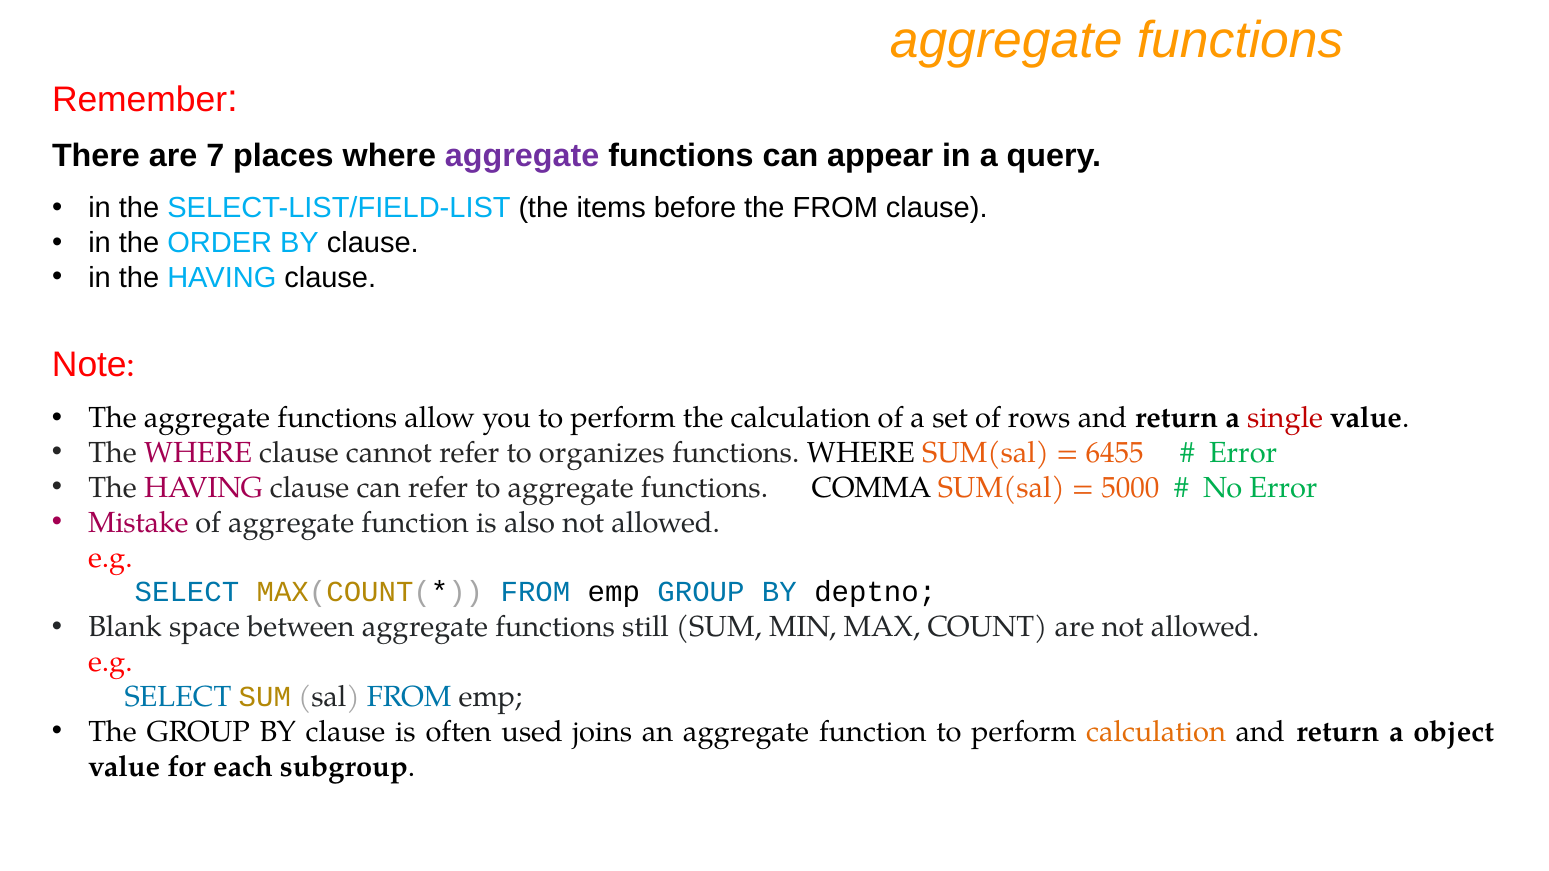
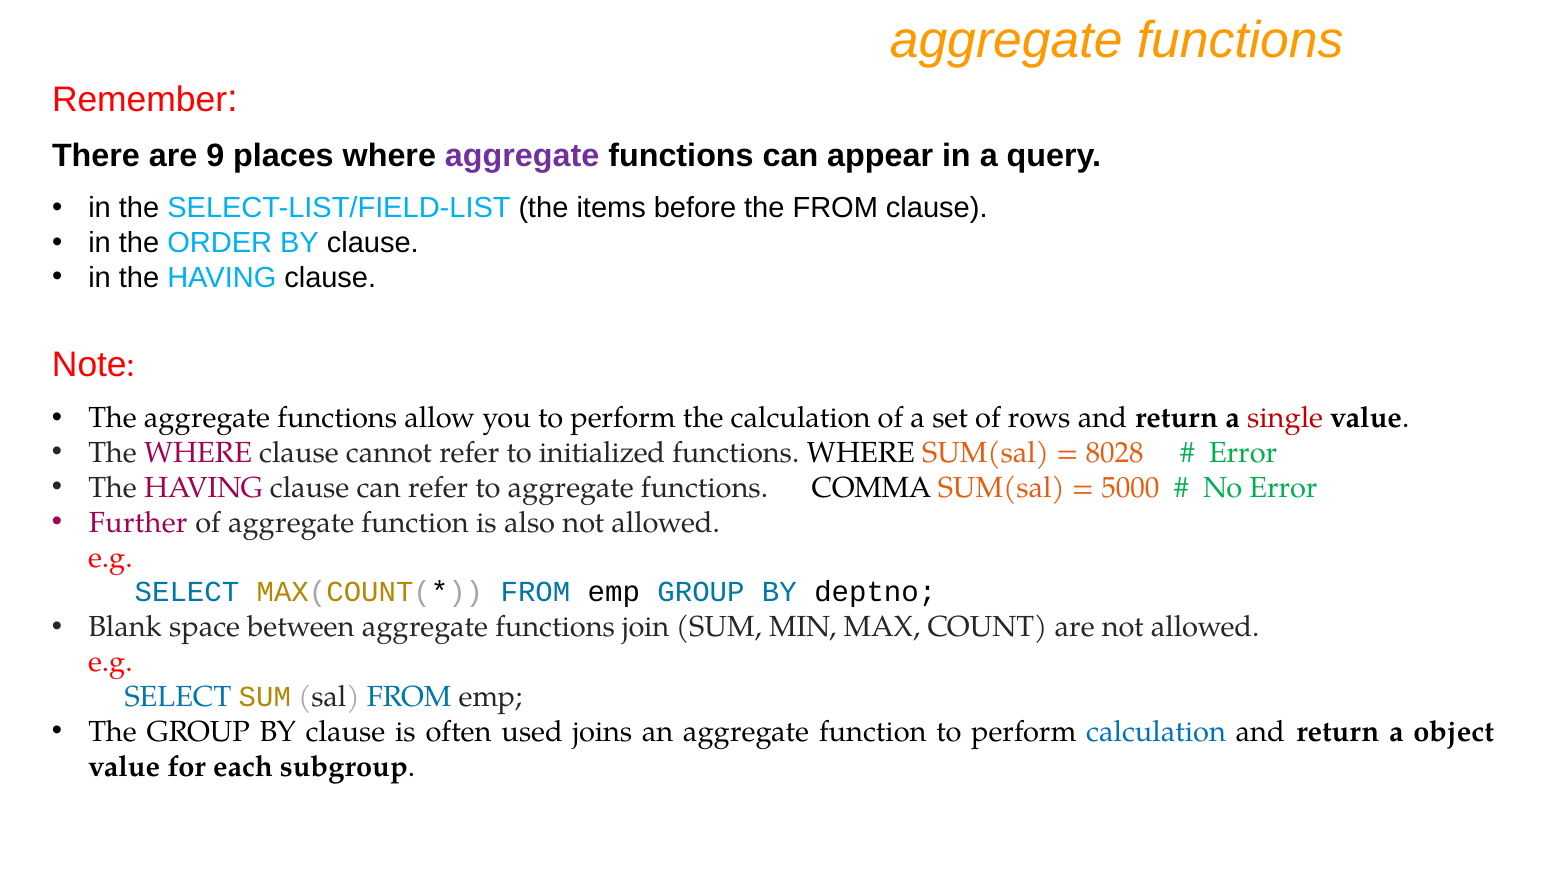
7: 7 -> 9 (215, 156)
organizes: organizes -> initialized (602, 453)
6455: 6455 -> 8028 (1115, 453)
Mistake: Mistake -> Further (138, 523)
still: still -> join (646, 627)
calculation colour: orange -> blue (1156, 732)
